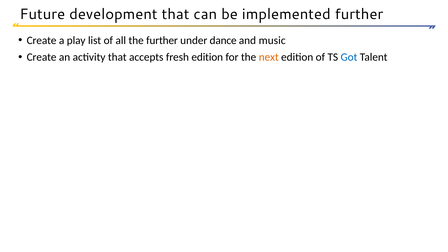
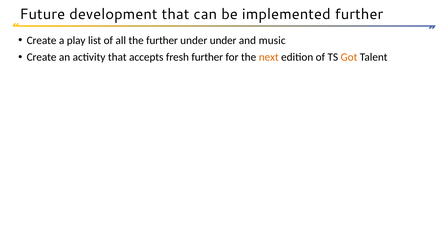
under dance: dance -> under (223, 40)
fresh edition: edition -> further (207, 57)
Got colour: blue -> orange (349, 57)
